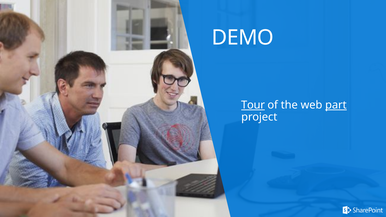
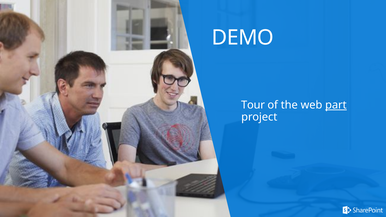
Tour underline: present -> none (253, 105)
